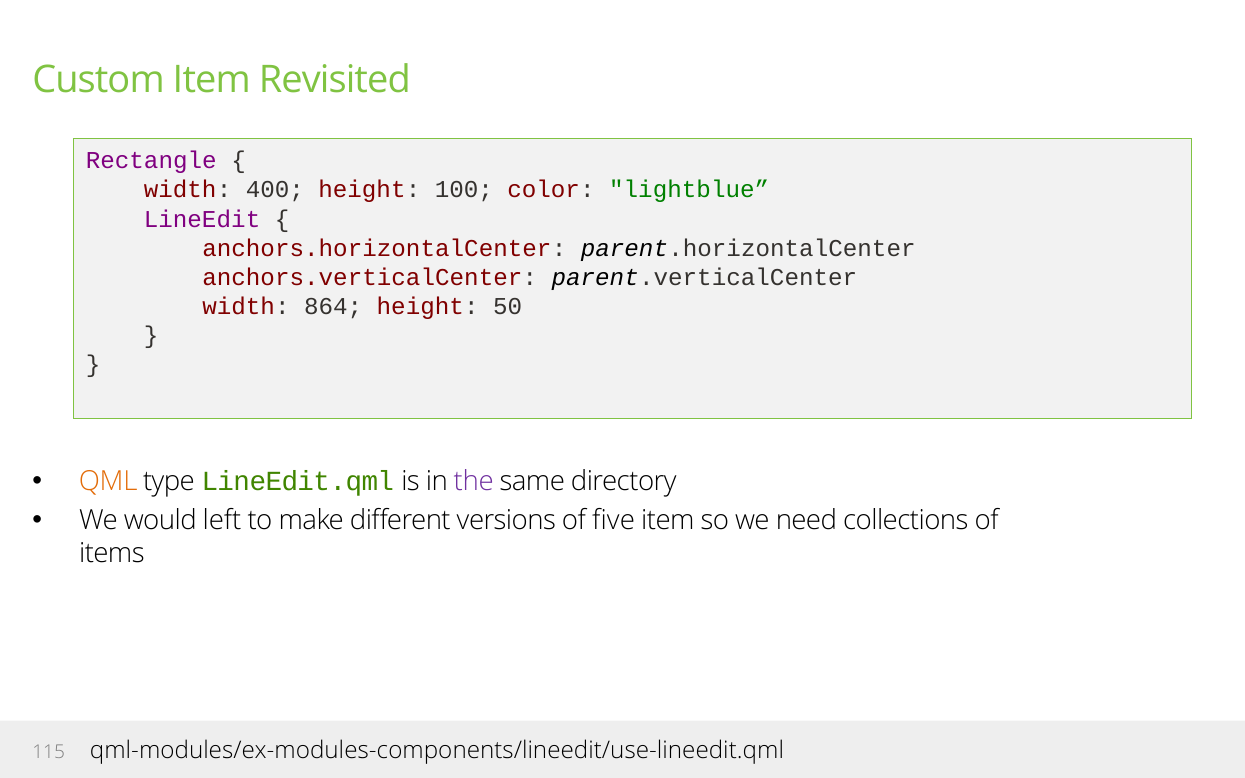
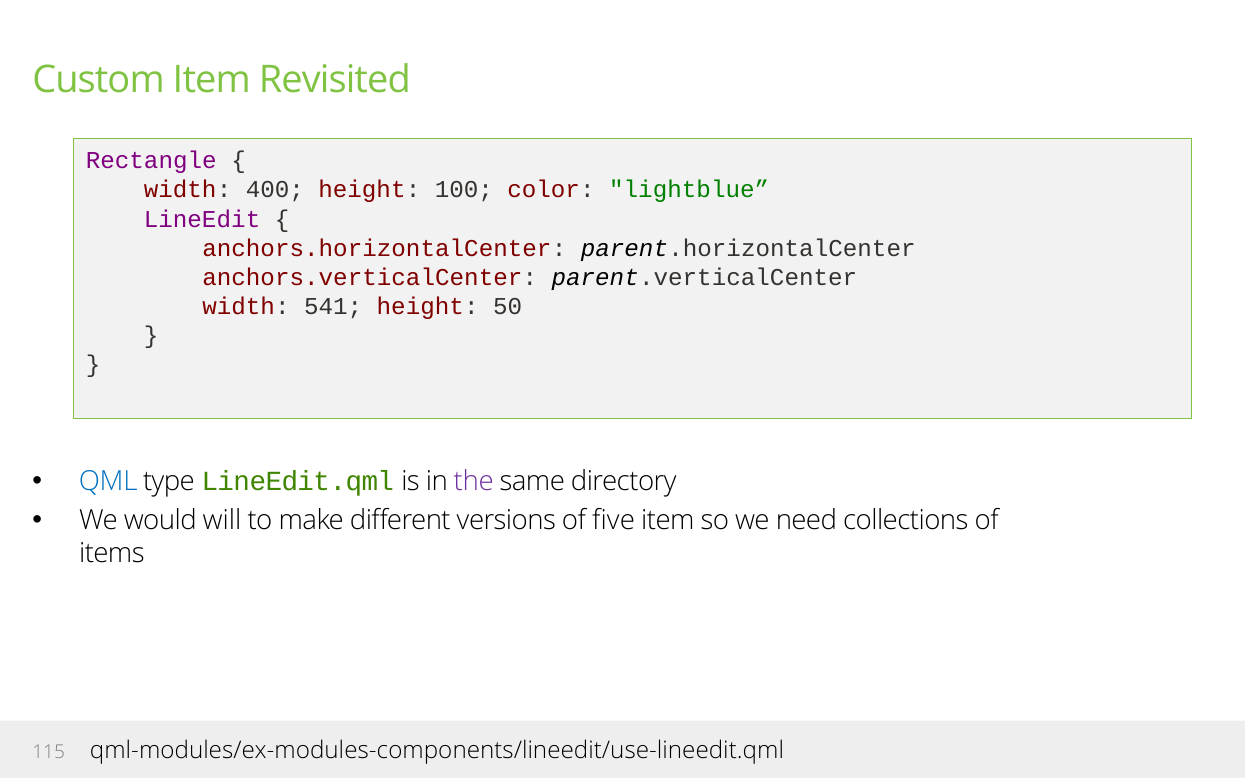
864: 864 -> 541 (333, 306)
QML colour: orange -> blue (108, 482)
left: left -> will (222, 521)
